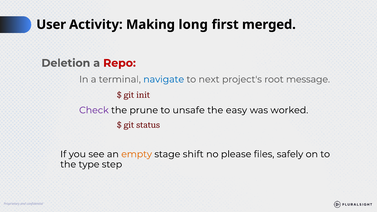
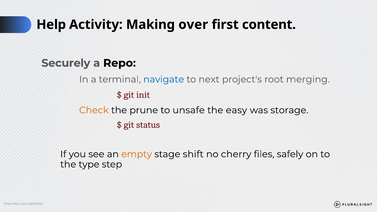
User: User -> Help (51, 25)
long: long -> over (193, 25)
merged: merged -> content (269, 25)
Deletion: Deletion -> Securely (66, 63)
Repo colour: red -> black (120, 63)
message: message -> merging (308, 79)
Check colour: purple -> orange (94, 110)
worked: worked -> storage (289, 110)
please: please -> cherry (236, 154)
